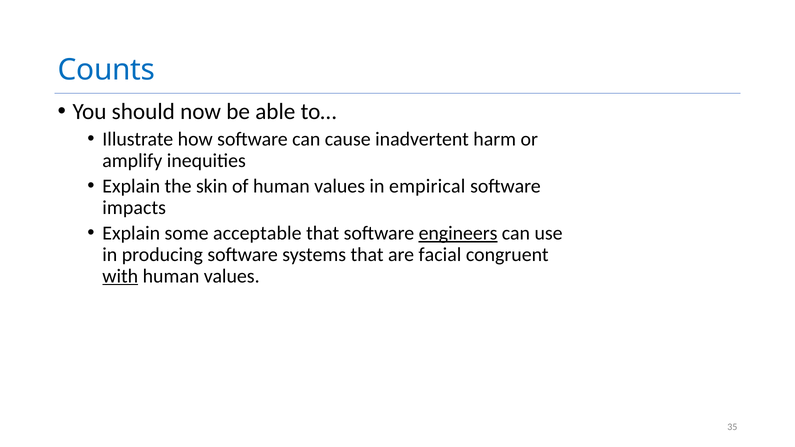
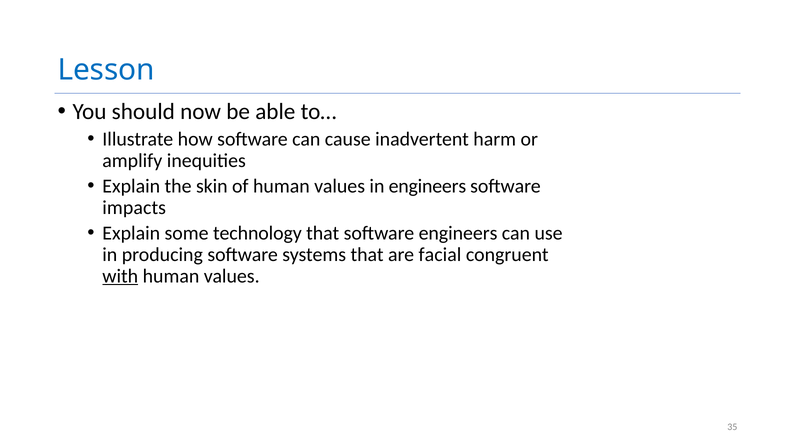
Counts: Counts -> Lesson (106, 70)
in empirical: empirical -> engineers (427, 186)
acceptable: acceptable -> technology (257, 233)
engineers underline: present -> none (458, 233)
